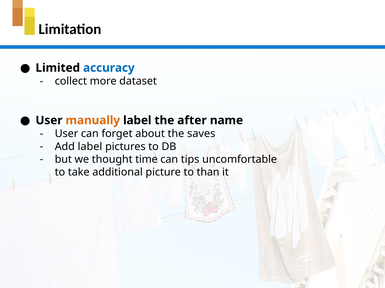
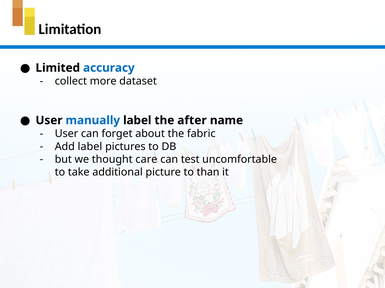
manually colour: orange -> blue (93, 121)
saves: saves -> fabric (201, 134)
time: time -> care (146, 160)
tips: tips -> test (190, 160)
